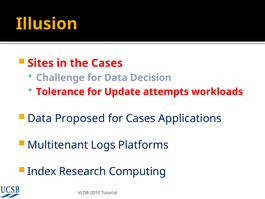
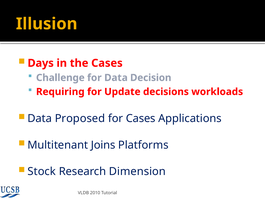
Sites: Sites -> Days (41, 63)
Tolerance: Tolerance -> Requiring (60, 92)
attempts: attempts -> decisions (166, 92)
Logs: Logs -> Joins (103, 145)
Index: Index -> Stock (42, 171)
Computing: Computing -> Dimension (137, 171)
